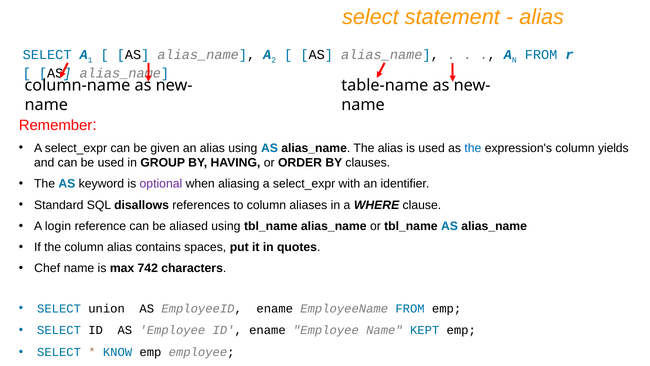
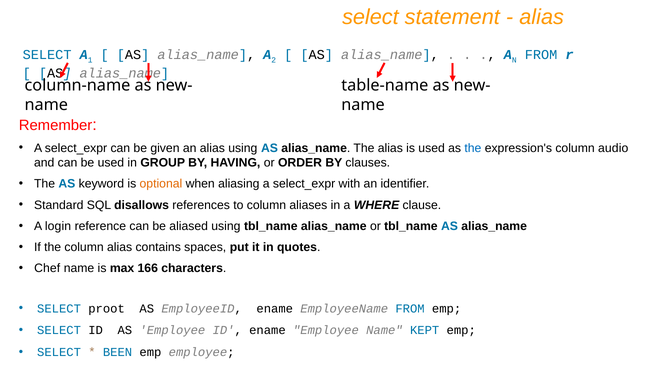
yields: yields -> audio (613, 148)
optional colour: purple -> orange (161, 184)
742: 742 -> 166 (148, 268)
union: union -> proot (107, 308)
KNOW: KNOW -> BEEN (118, 352)
